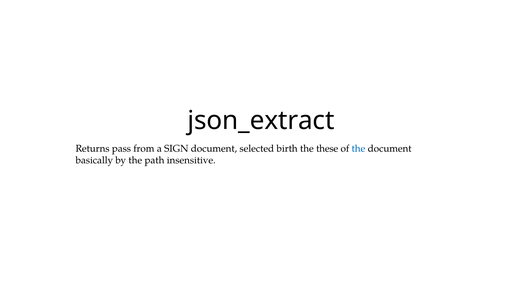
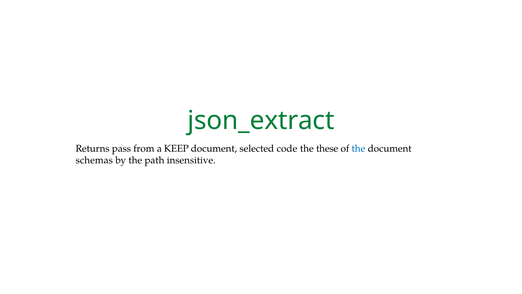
json_extract colour: black -> green (261, 121)
SIGN: SIGN -> KEEP (176, 148)
birth: birth -> code (287, 148)
basically: basically -> schemas (94, 160)
